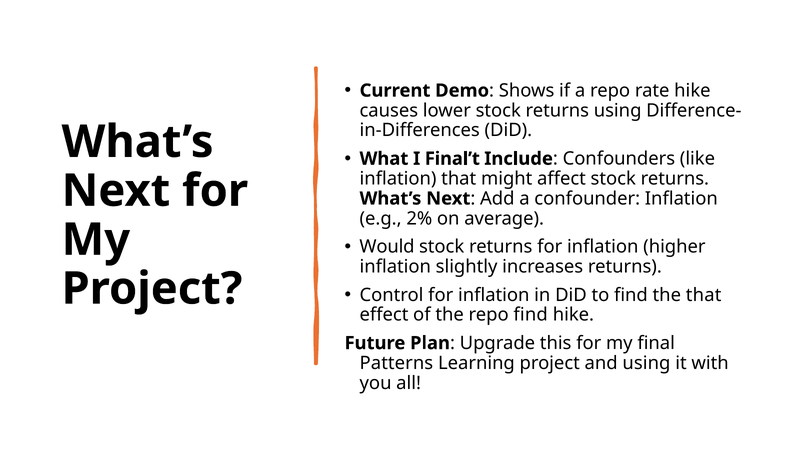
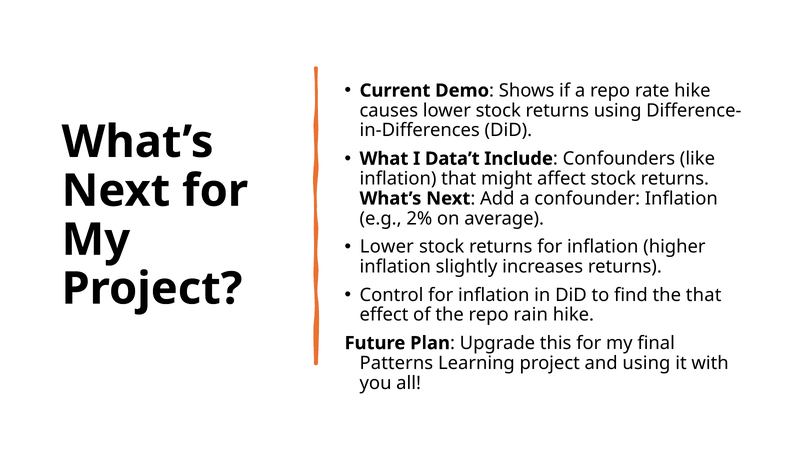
Final’t: Final’t -> Data’t (452, 159)
Would: Would -> Lower (387, 247)
repo find: find -> rain (531, 315)
